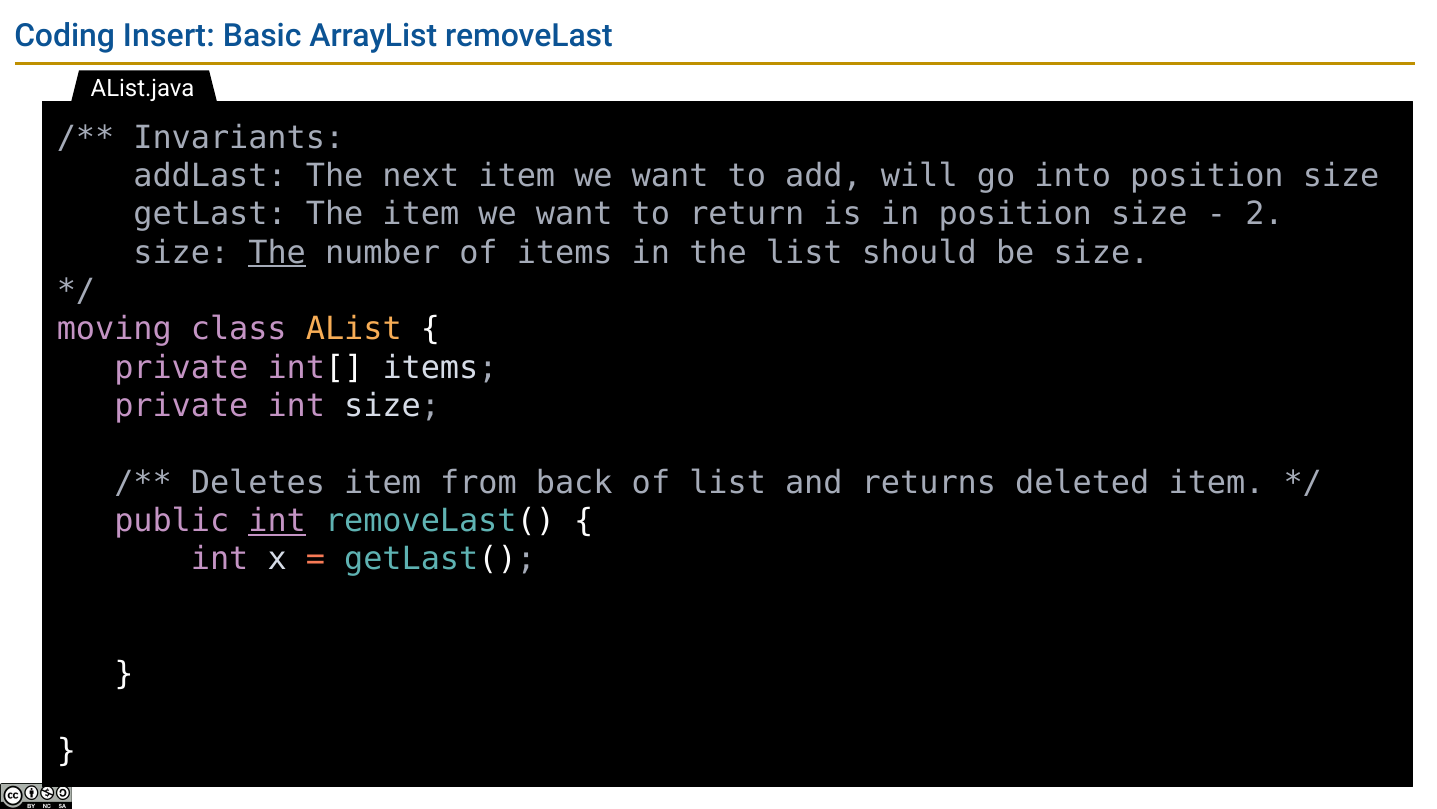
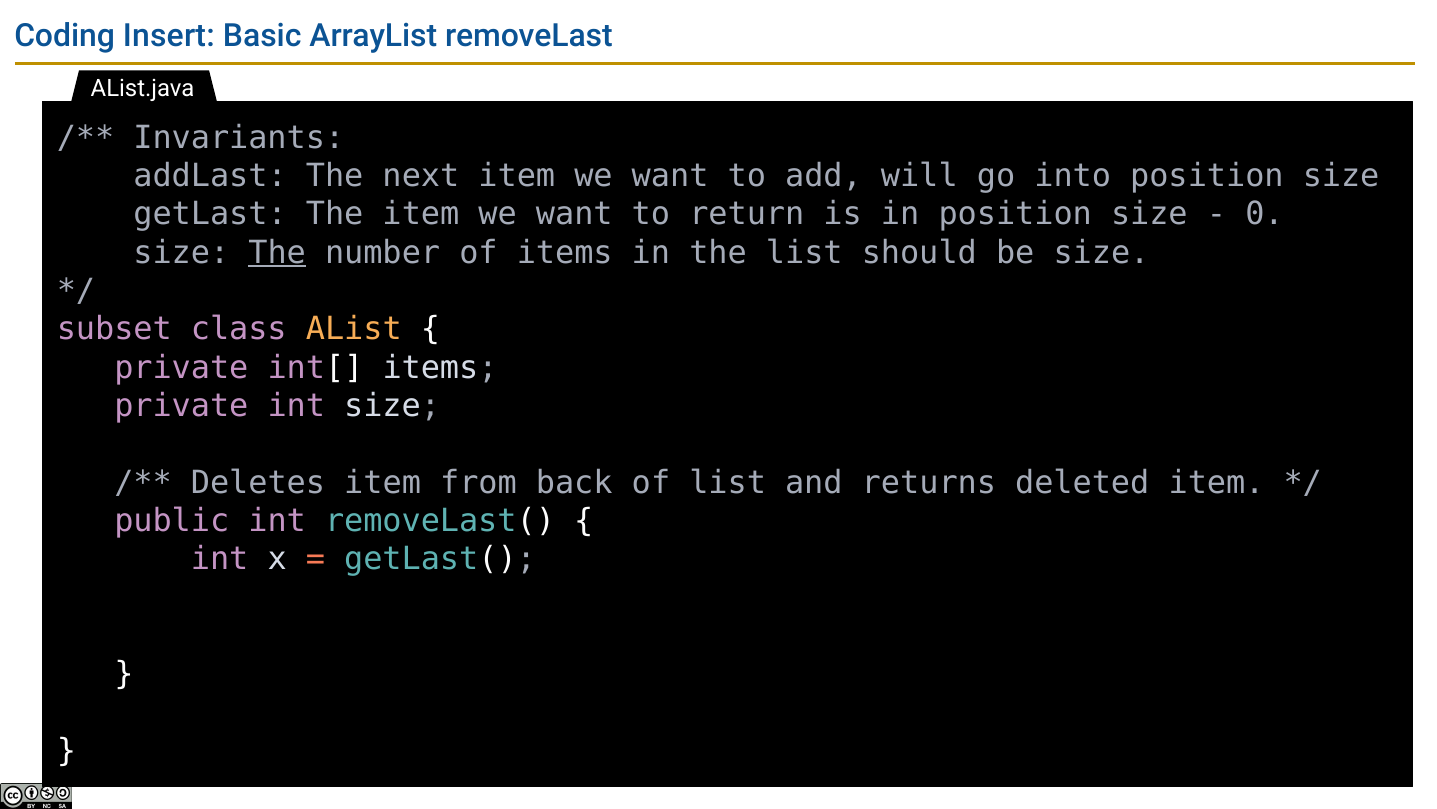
2: 2 -> 0 (1264, 214)
moving: moving -> subset (114, 329)
int underline: present -> none (277, 520)
